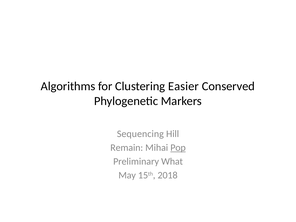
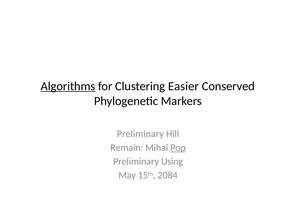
Algorithms underline: none -> present (68, 86)
Sequencing: Sequencing -> Preliminary (140, 134)
What: What -> Using (172, 162)
2018: 2018 -> 2084 (168, 175)
